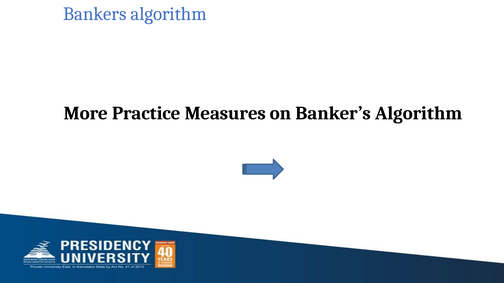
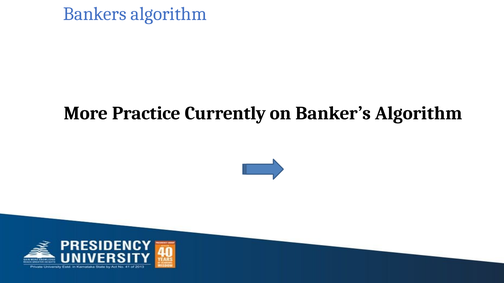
Measures: Measures -> Currently (225, 113)
